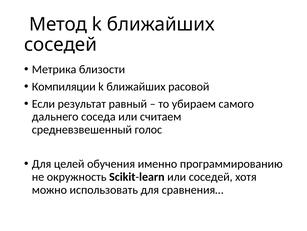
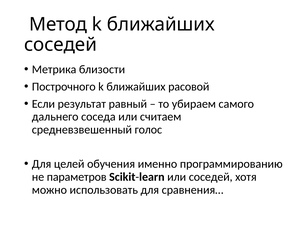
Компиляции: Компиляции -> Построчного (64, 86)
окружность: окружность -> параметров (77, 176)
